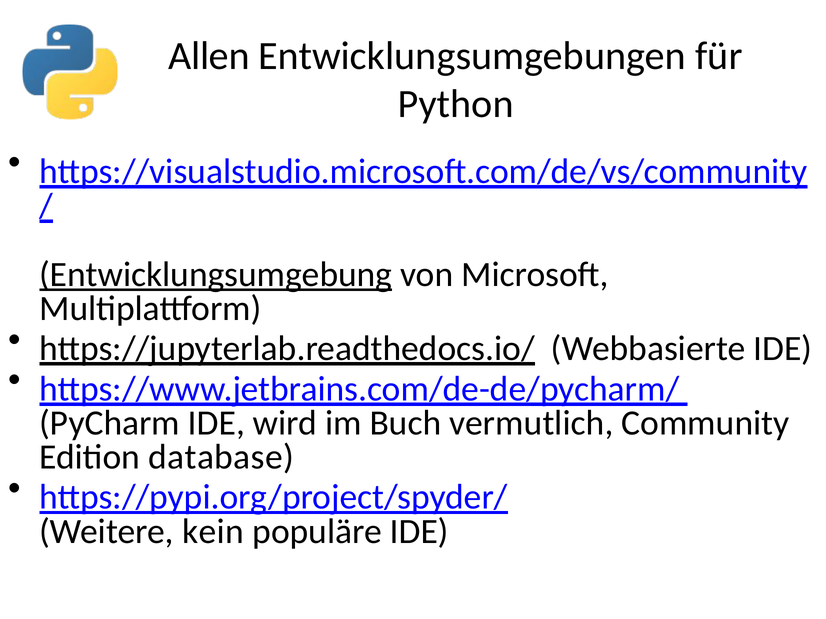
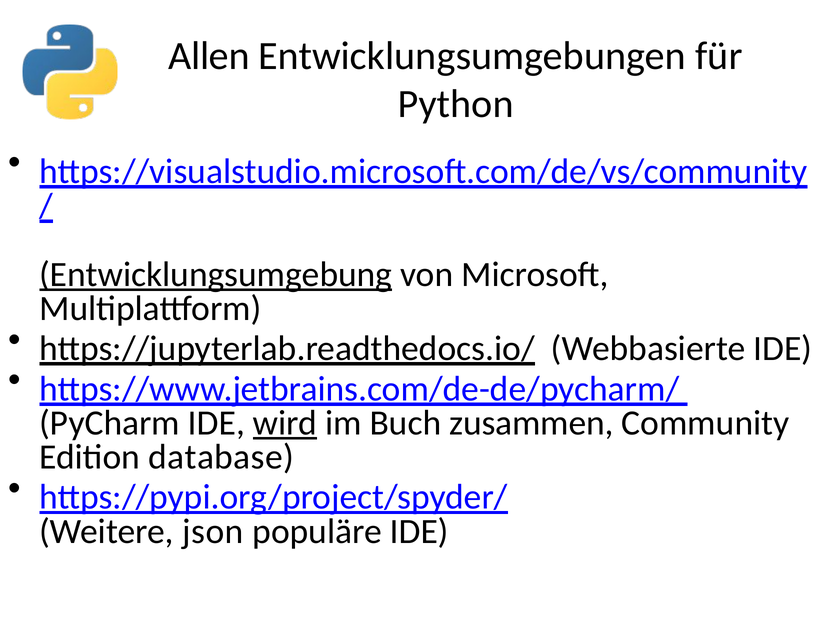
wird underline: none -> present (285, 423)
vermutlich: vermutlich -> zusammen (531, 423)
kein: kein -> json (213, 532)
